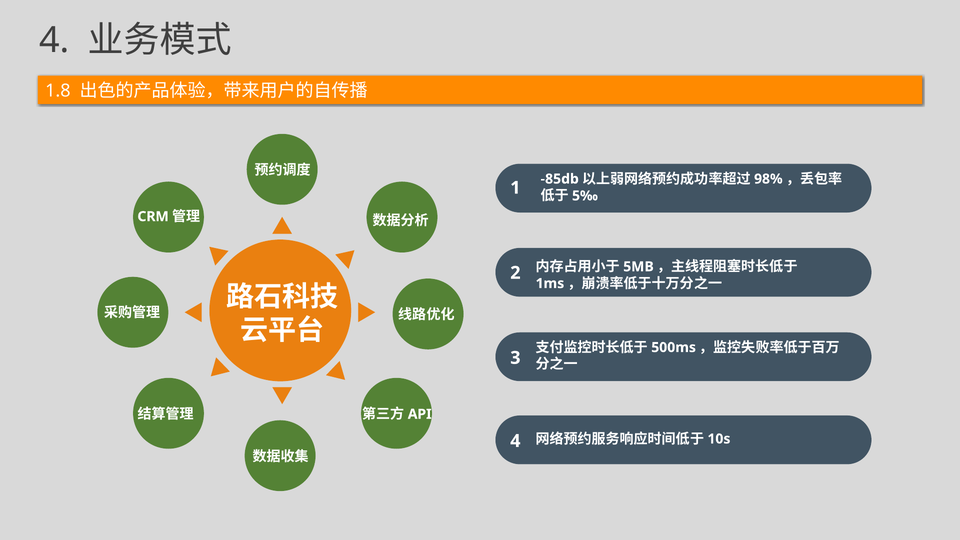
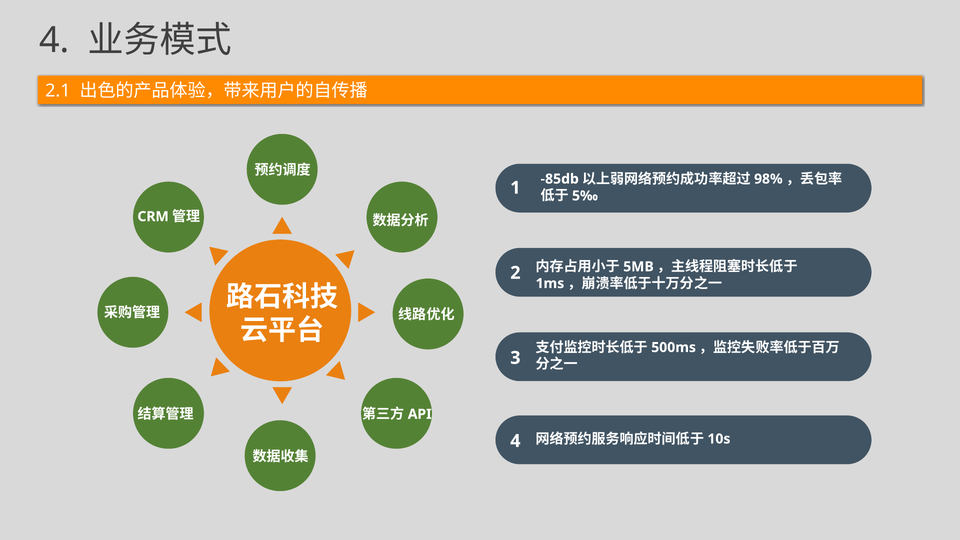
1.8: 1.8 -> 2.1 (58, 91)
